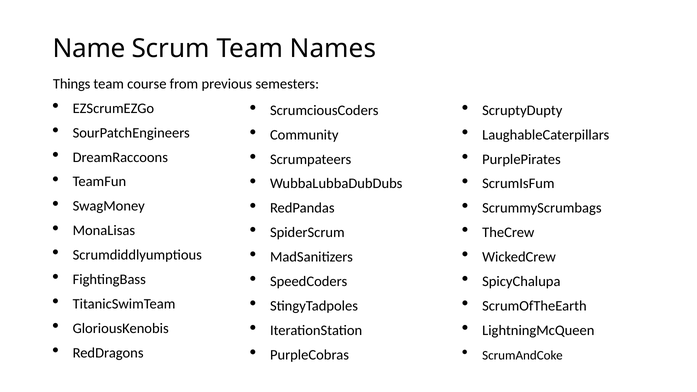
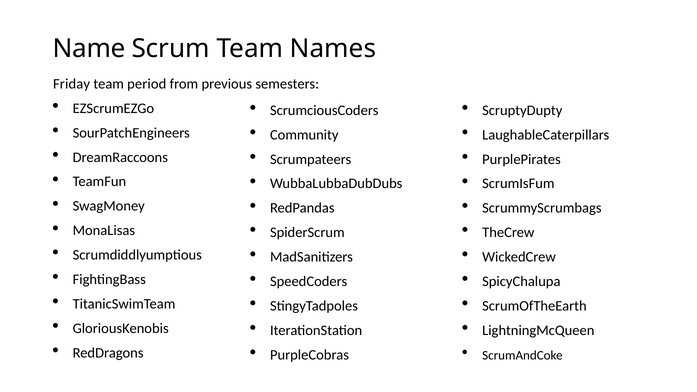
Things: Things -> Friday (72, 84)
course: course -> period (147, 84)
